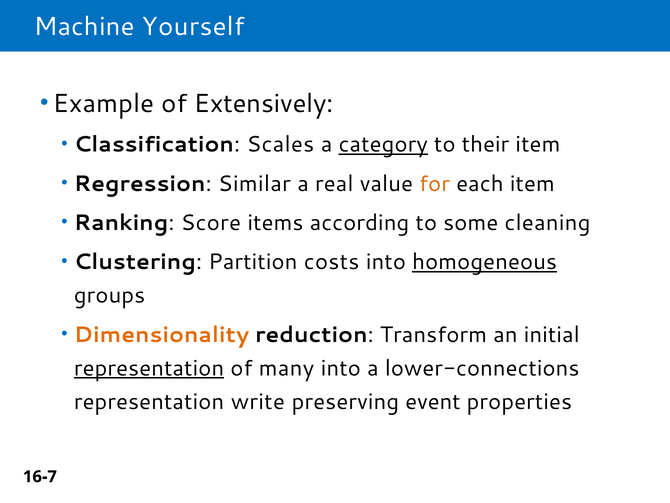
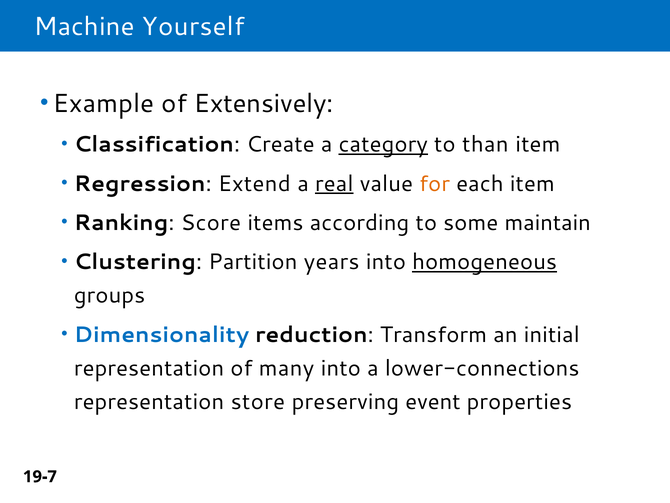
Scales: Scales -> Create (280, 144)
their: their -> than (485, 144)
Similar: Similar -> Extend (254, 184)
real underline: none -> present (334, 184)
cleaning: cleaning -> maintain (548, 223)
costs: costs -> years (332, 262)
Dimensionality colour: orange -> blue (161, 334)
representation underline: present -> none (149, 368)
write: write -> store (258, 401)
16-7: 16-7 -> 19-7 (40, 476)
